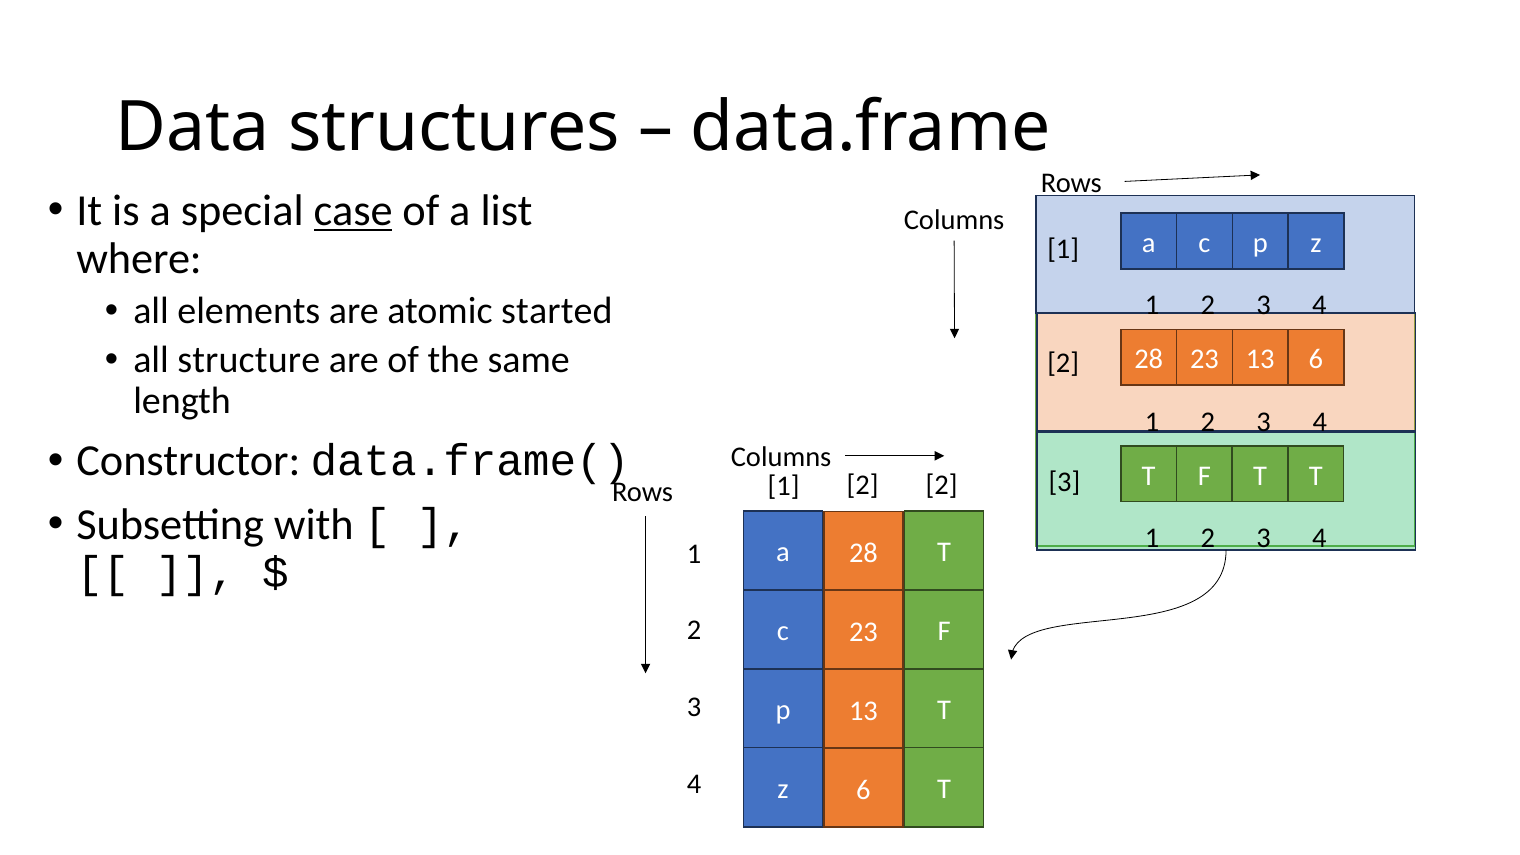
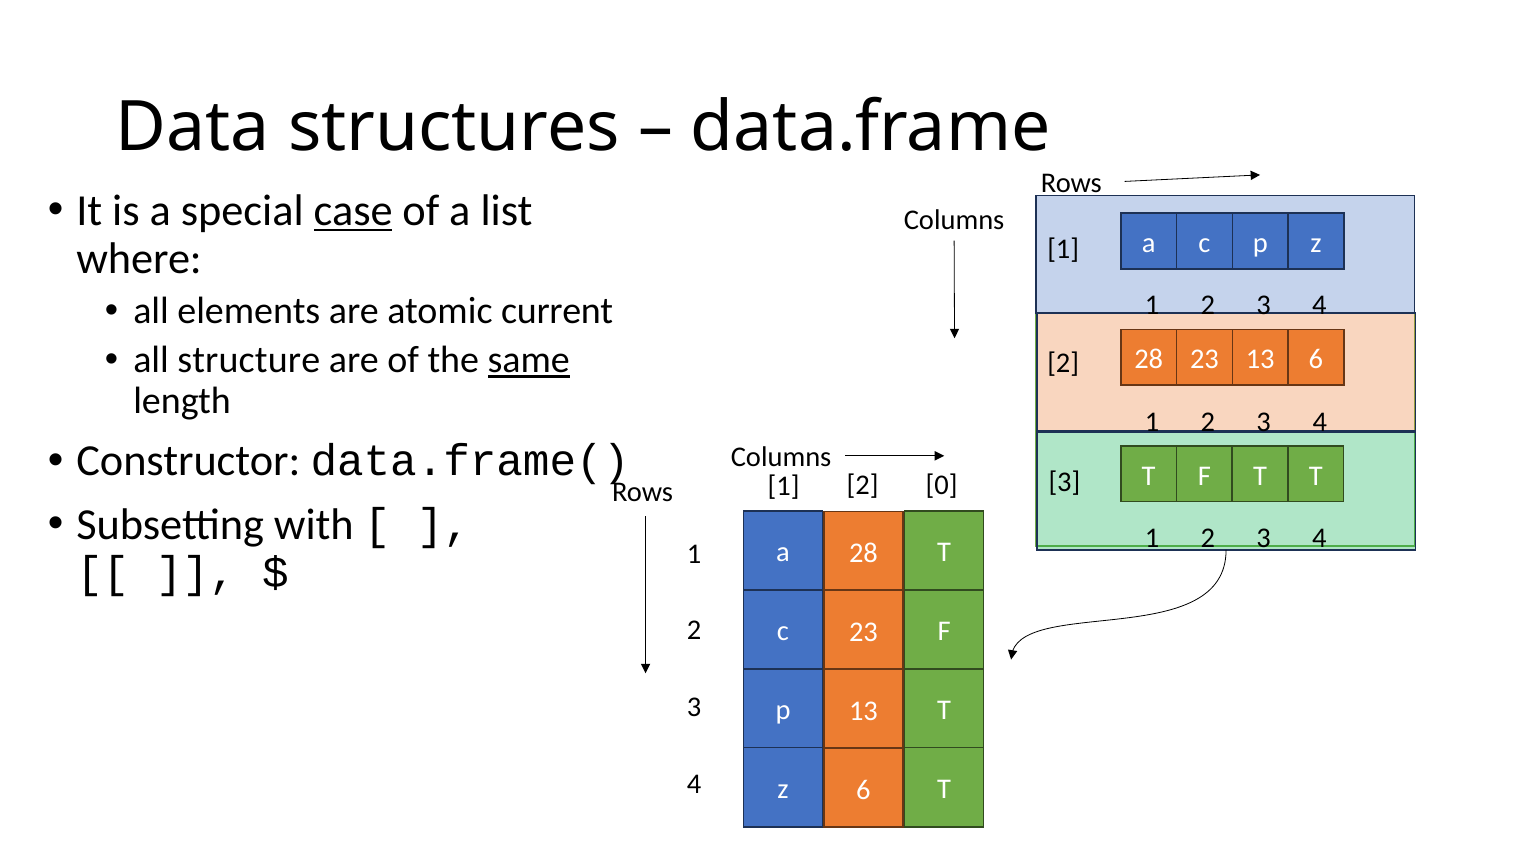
started: started -> current (557, 311)
same underline: none -> present (529, 360)
2 2: 2 -> 0 (942, 485)
